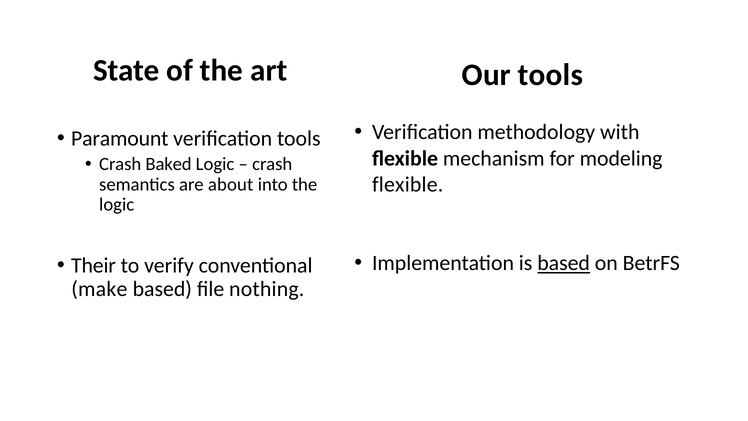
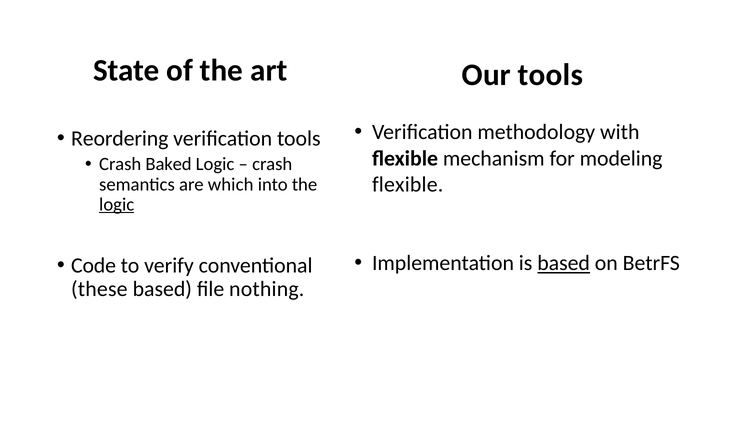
Paramount: Paramount -> Reordering (120, 138)
about: about -> which (231, 184)
logic underline: none -> present (117, 204)
Their: Their -> Code (94, 265)
make: make -> these (99, 289)
